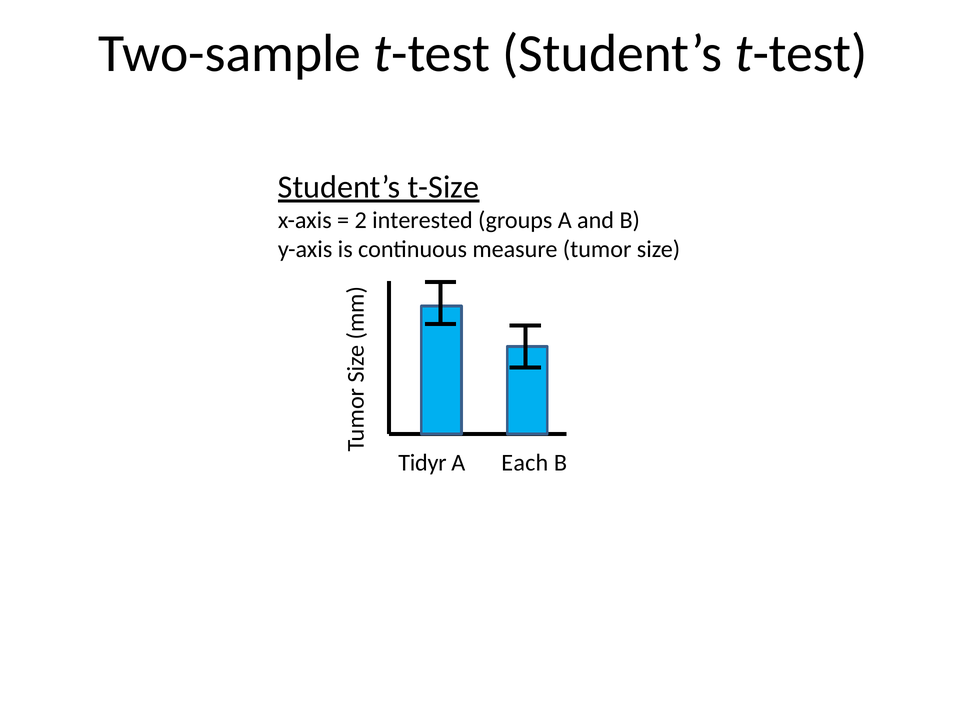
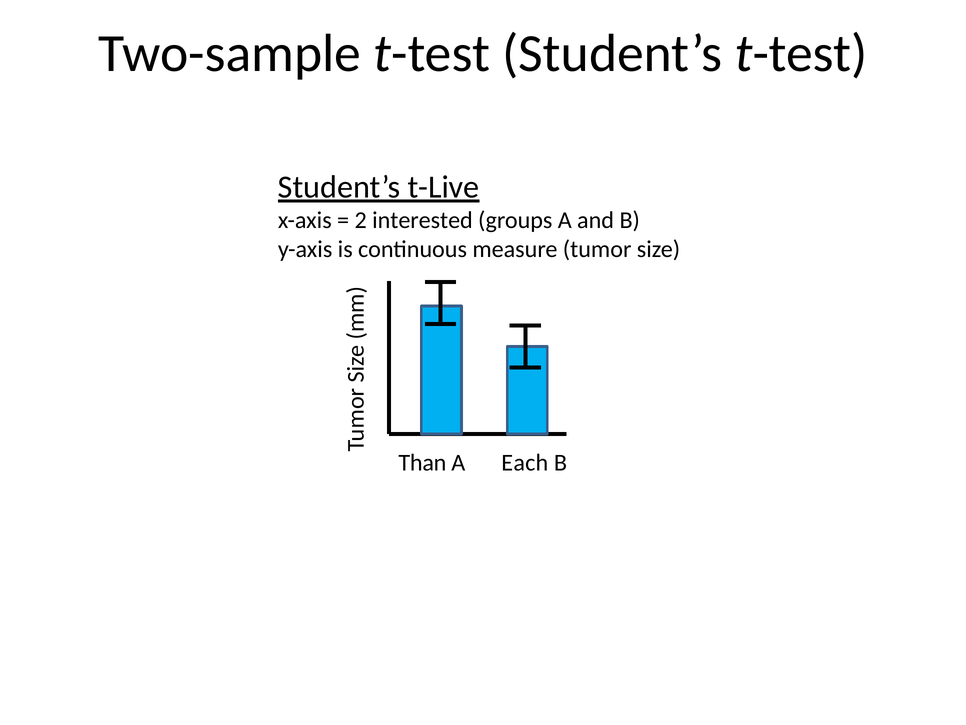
t-Size: t-Size -> t-Live (443, 187)
Tidyr: Tidyr -> Than (422, 462)
